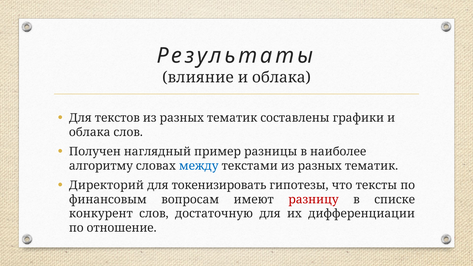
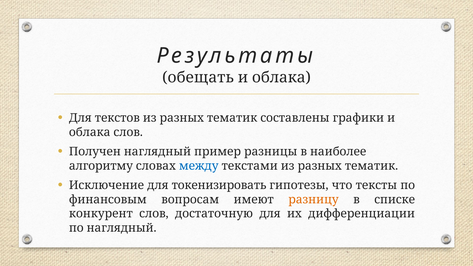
влияние: влияние -> обещать (198, 77)
Директорий: Директорий -> Исключение (106, 185)
разницу colour: red -> orange (313, 200)
по отношение: отношение -> наглядный (122, 228)
